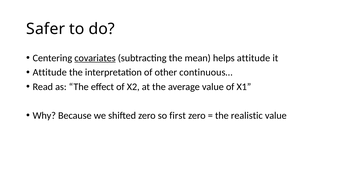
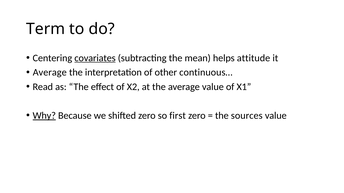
Safer: Safer -> Term (46, 29)
Attitude: Attitude -> Average (50, 73)
Why underline: none -> present (44, 116)
realistic: realistic -> sources (247, 116)
